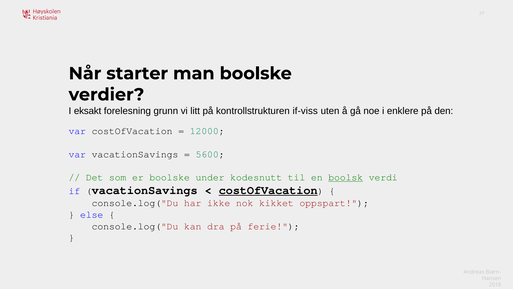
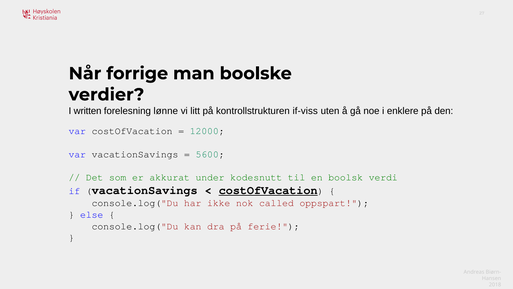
starter: starter -> forrige (137, 73)
eksakt: eksakt -> written (88, 111)
grunn: grunn -> lønne (166, 111)
er boolske: boolske -> akkurat (170, 177)
boolsk underline: present -> none (346, 177)
kikket: kikket -> called (276, 203)
